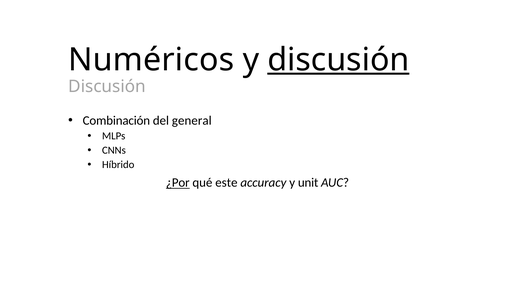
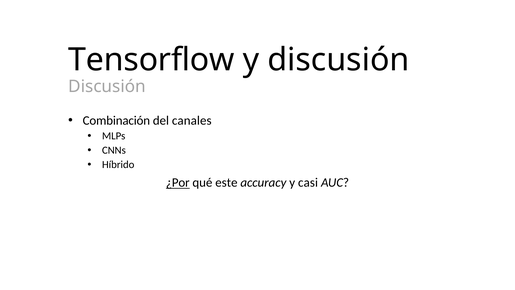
Numéricos: Numéricos -> Tensorflow (151, 60)
discusión underline: present -> none (338, 60)
general: general -> canales (192, 120)
unit: unit -> casi (308, 183)
